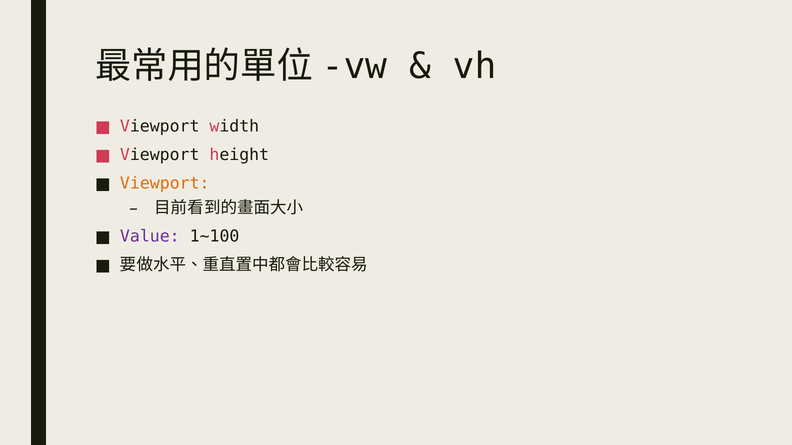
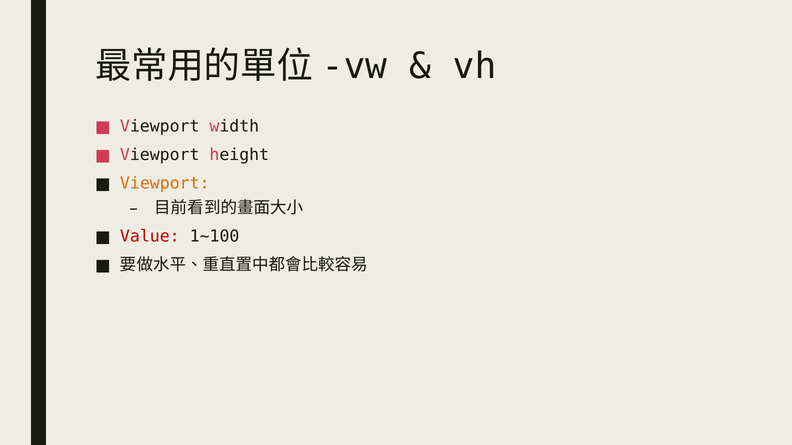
Value colour: purple -> red (150, 237)
